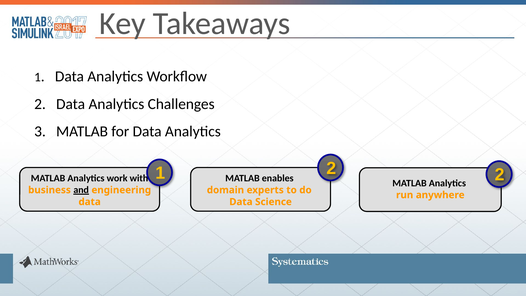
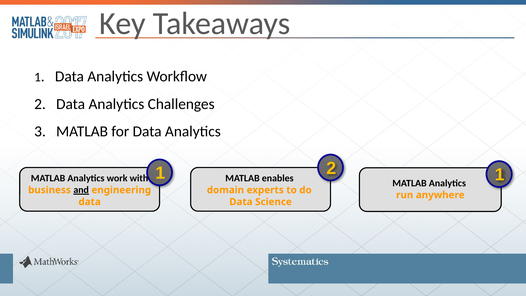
2 2: 2 -> 1 (500, 175)
